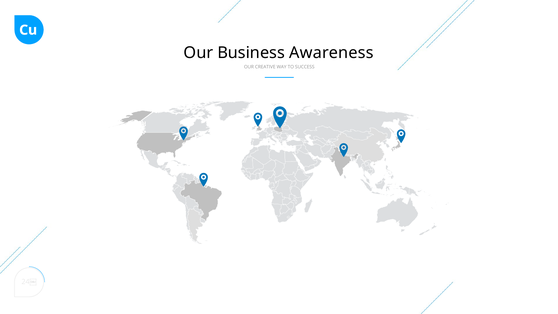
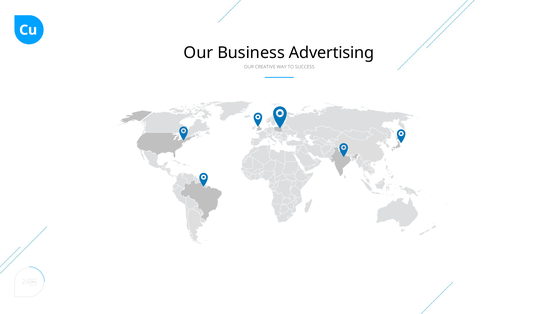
Awareness: Awareness -> Advertising (332, 53)
